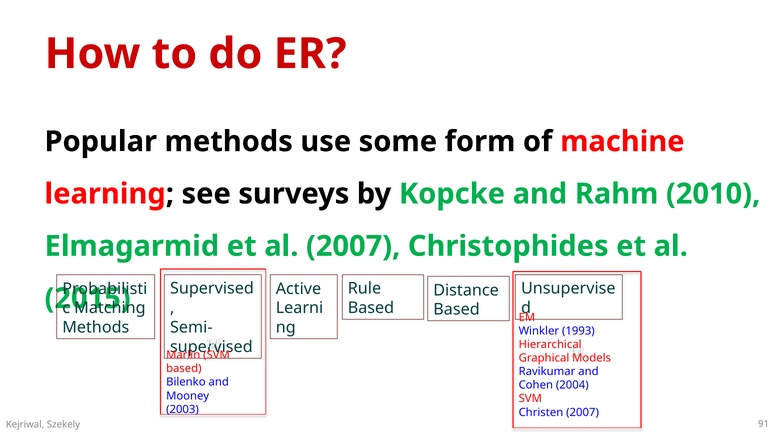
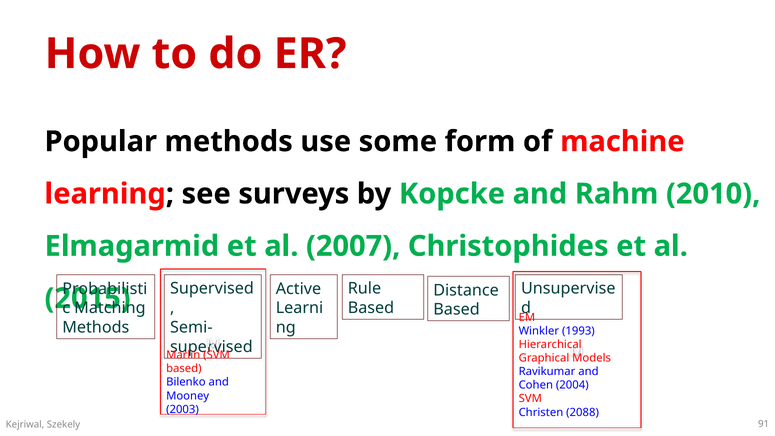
Christen 2007: 2007 -> 2088 (583, 412)
